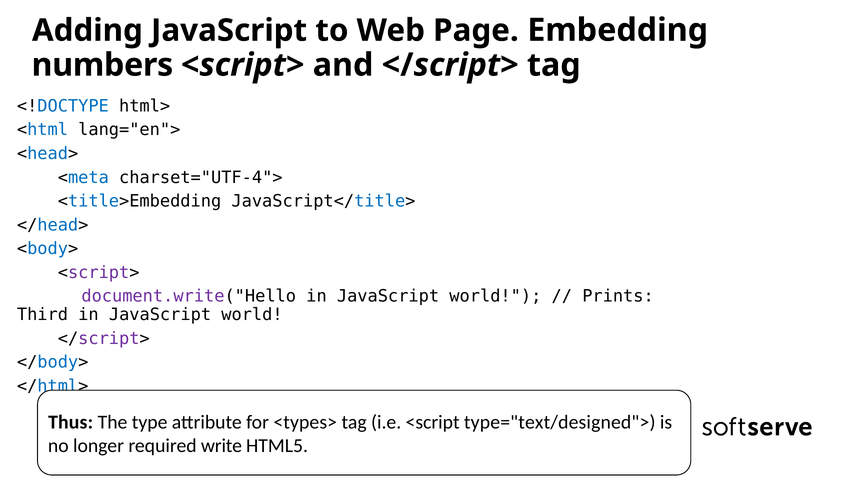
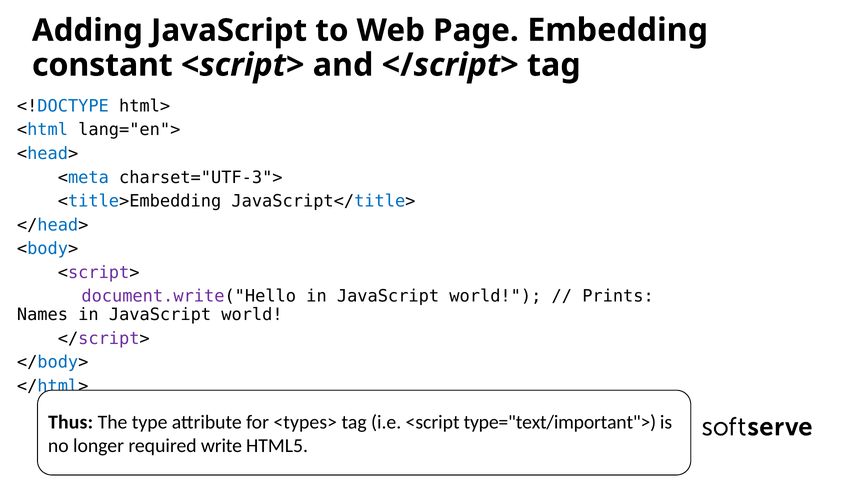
numbers: numbers -> constant (102, 65)
charset="UTF-4">: charset="UTF-4"> -> charset="UTF-3"> (201, 177)
Third: Third -> Names (42, 315)
type="text/designed">: type="text/designed"> -> type="text/important"> (560, 422)
